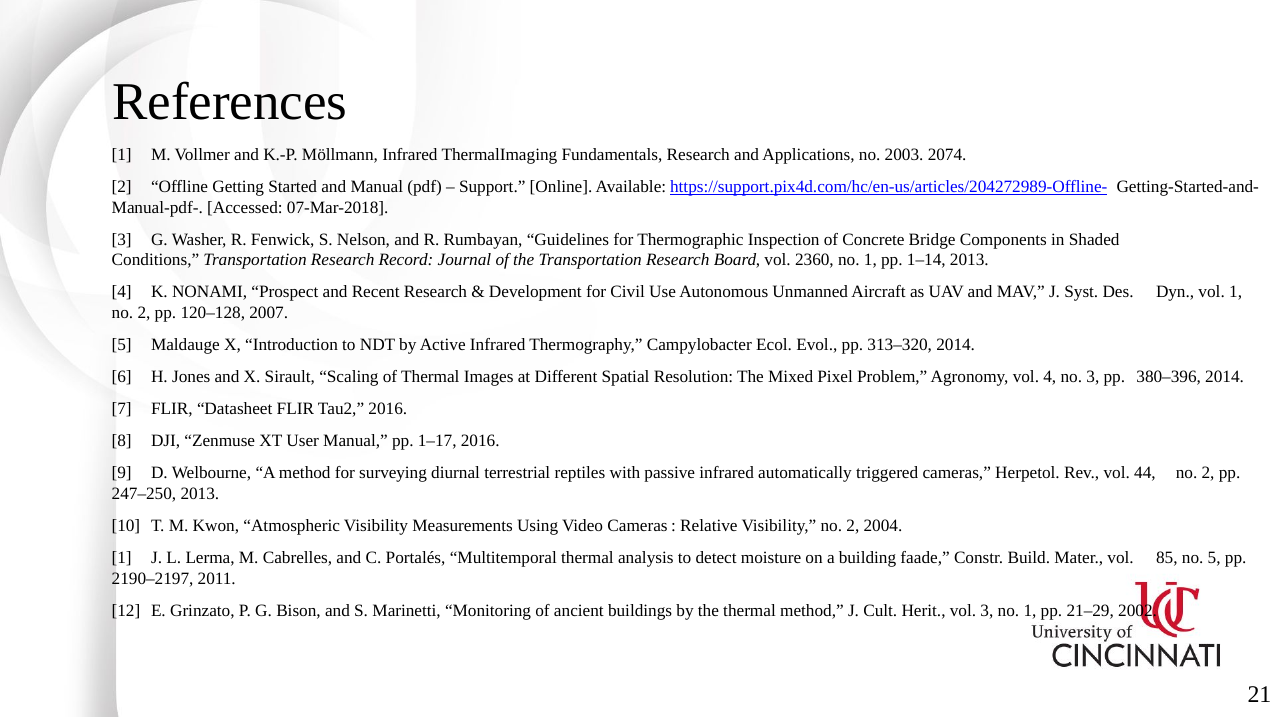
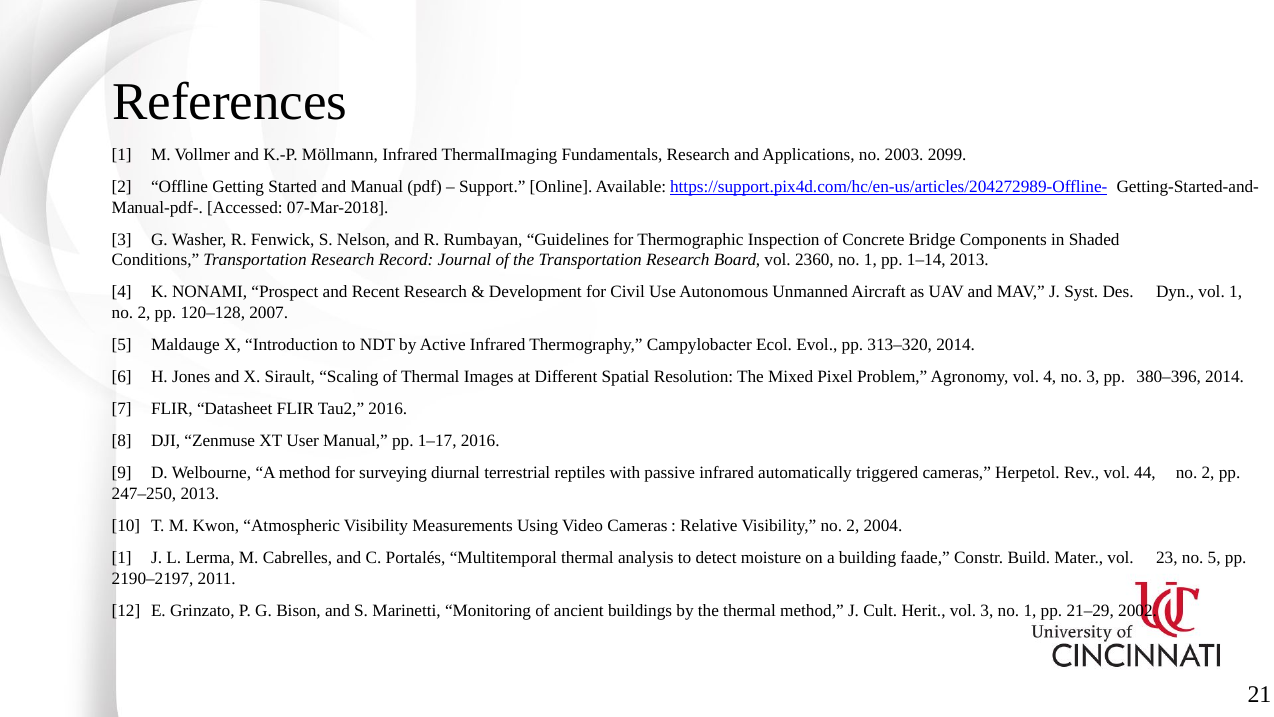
2074: 2074 -> 2099 (947, 154)
85: 85 -> 23 (1167, 558)
